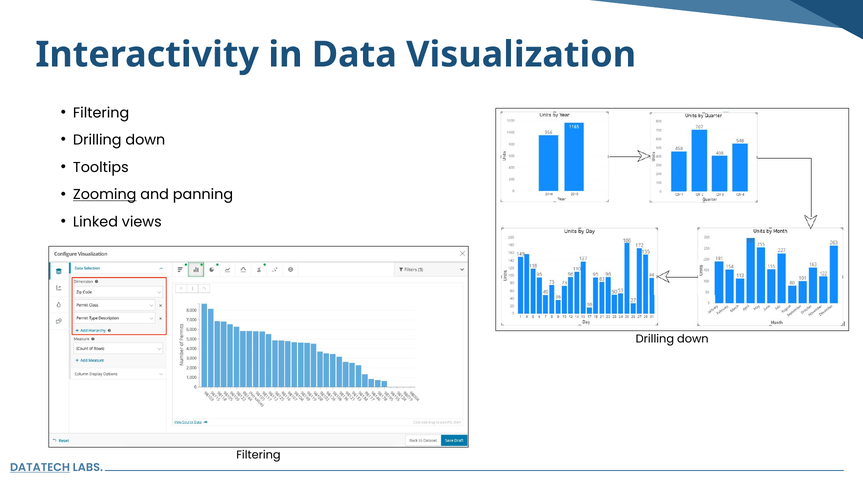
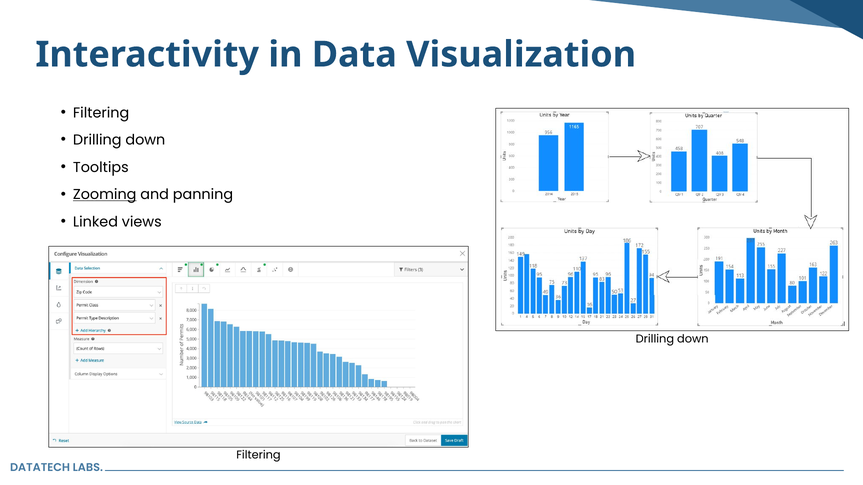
DATATECH underline: present -> none (40, 468)
